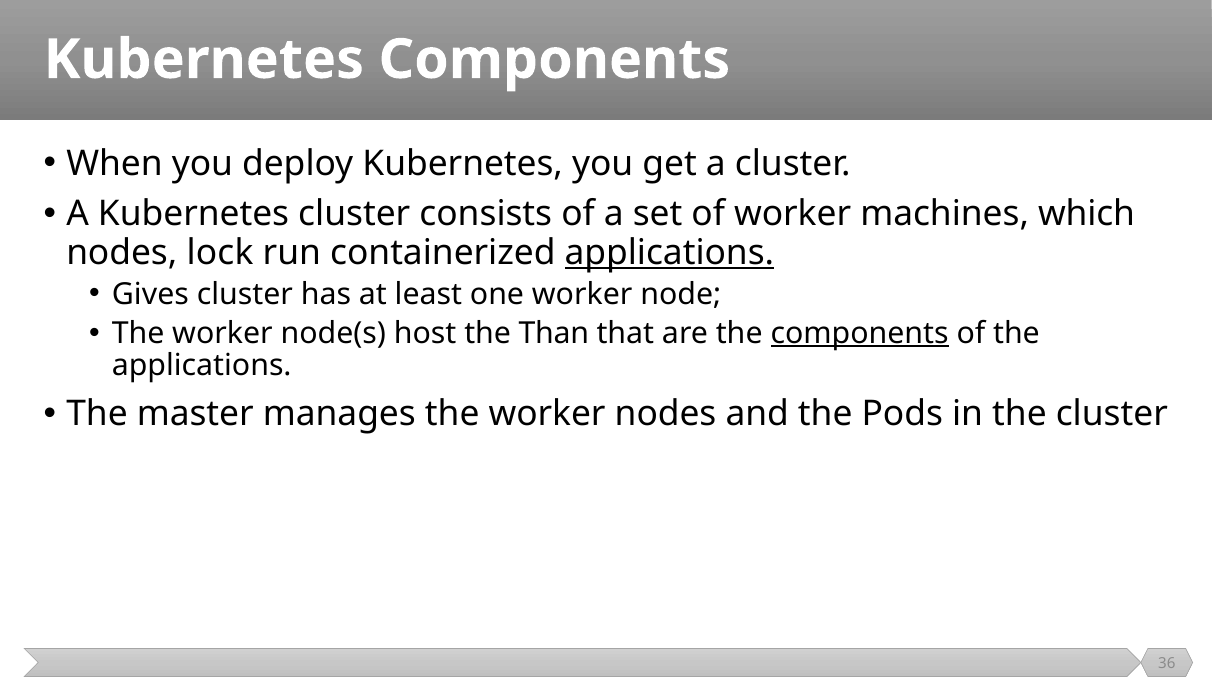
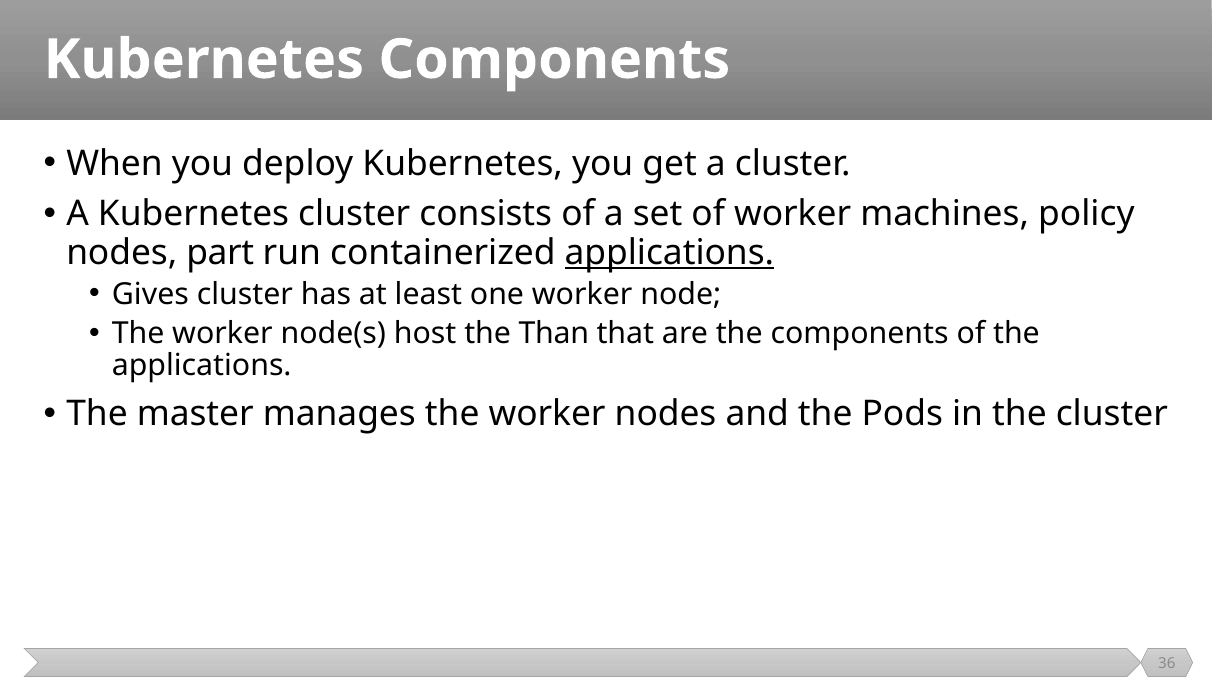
which: which -> policy (1086, 214)
lock: lock -> part (220, 252)
components underline: present -> none (860, 333)
